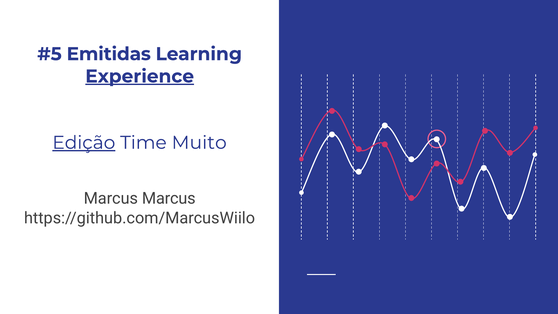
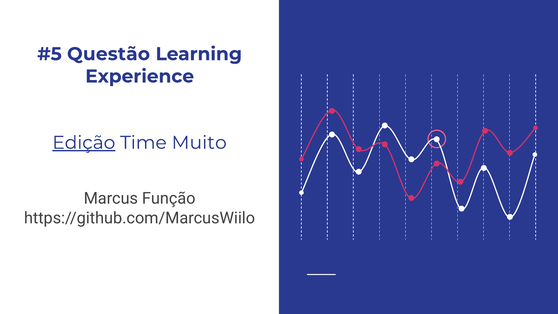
Emitidas: Emitidas -> Questão (109, 54)
Experience underline: present -> none (140, 76)
Marcus Marcus: Marcus -> Função (169, 198)
